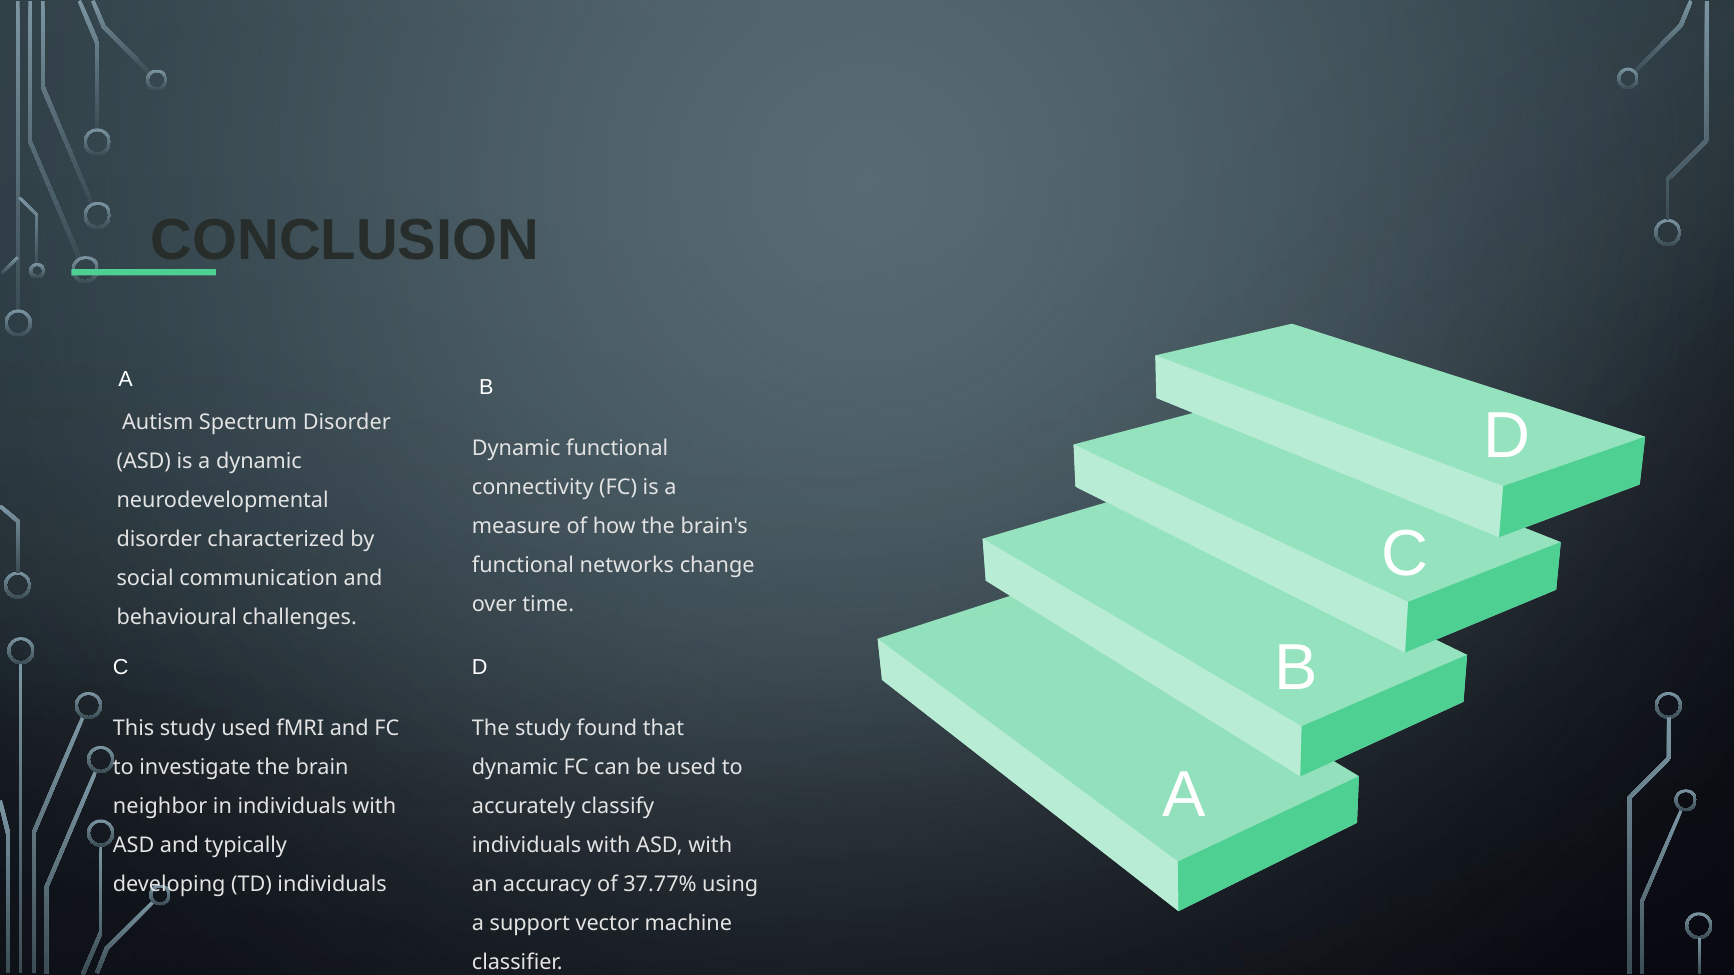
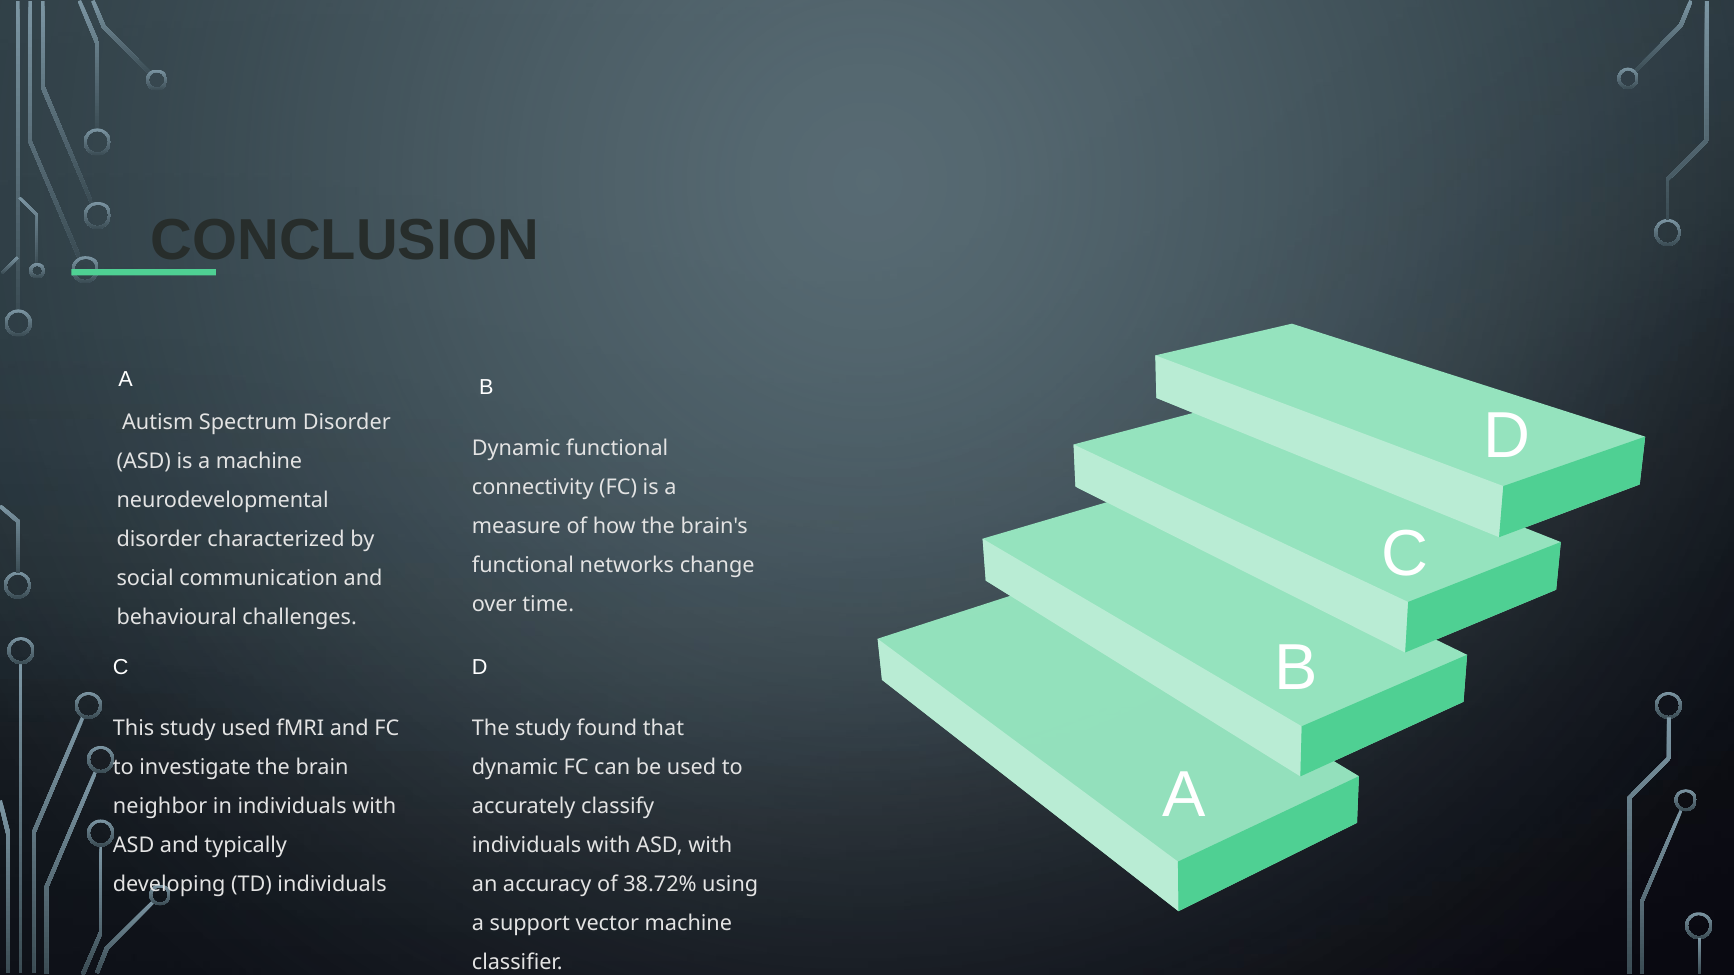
is a dynamic: dynamic -> machine (259, 462)
37.77%: 37.77% -> 38.72% (660, 885)
